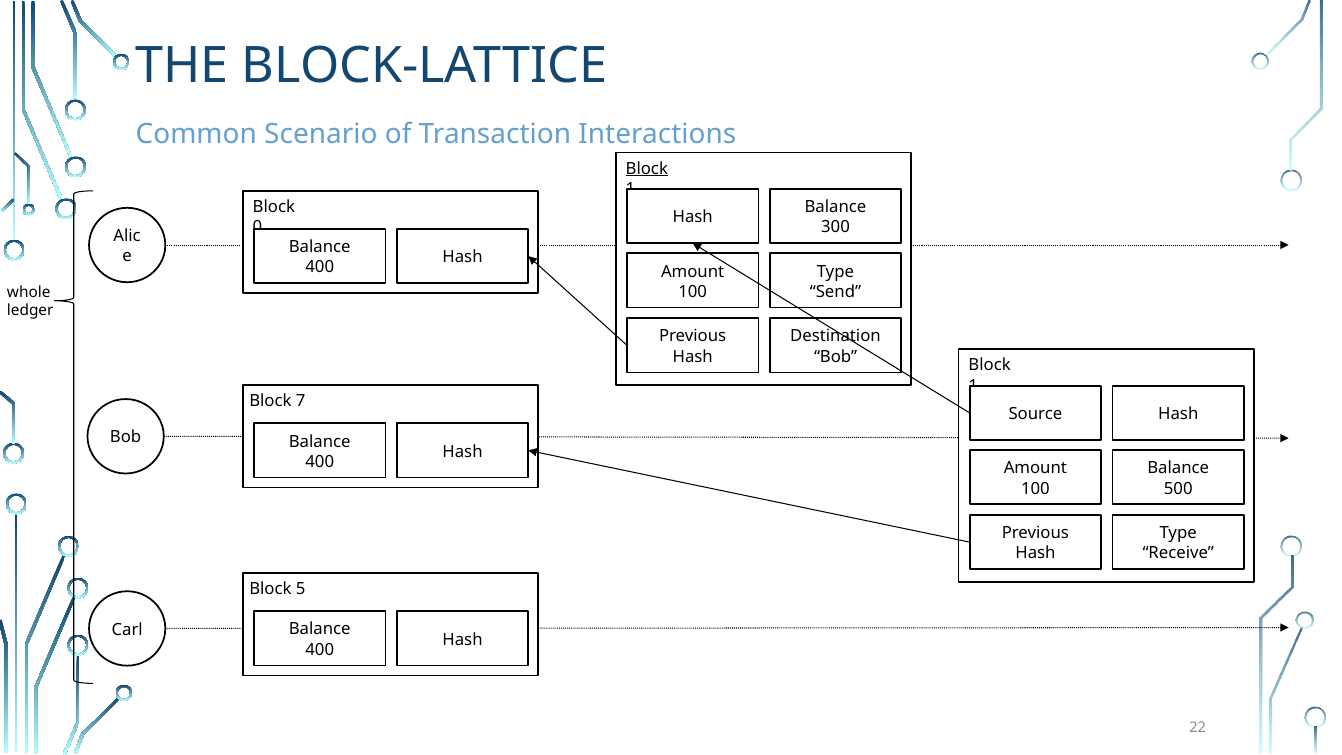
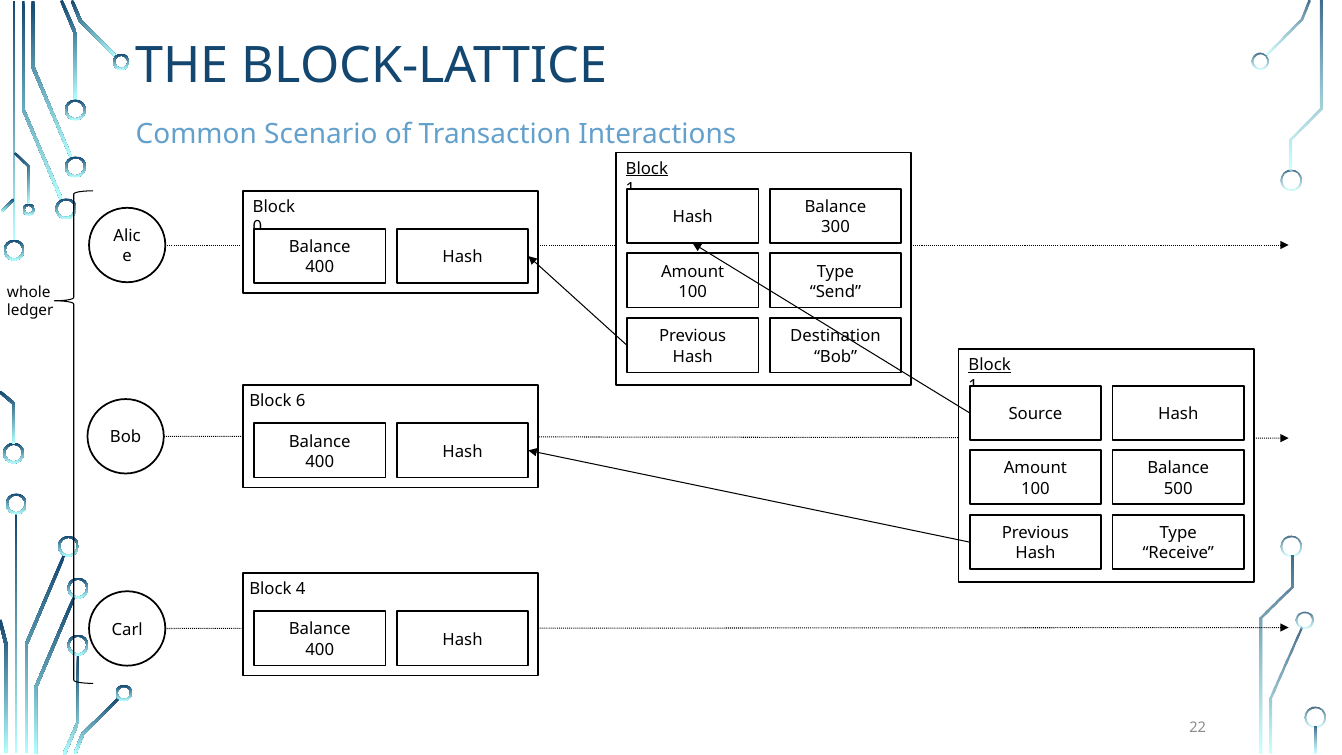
Block underline: none -> present (990, 365)
7: 7 -> 6 (301, 401)
5: 5 -> 4 (301, 589)
